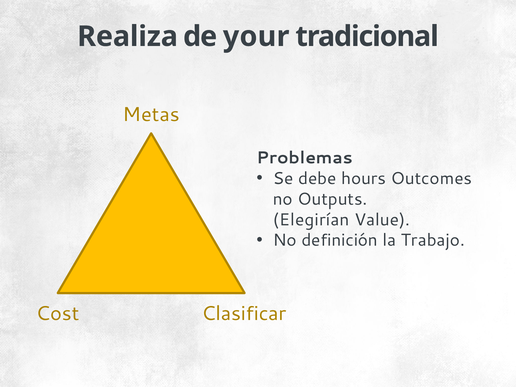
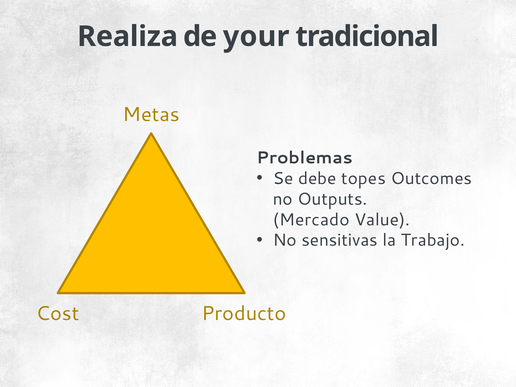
hours: hours -> topes (363, 178)
Elegirían: Elegirían -> Mercado (311, 220)
definición: definición -> sensitivas (340, 240)
Clasificar: Clasificar -> Producto (244, 314)
